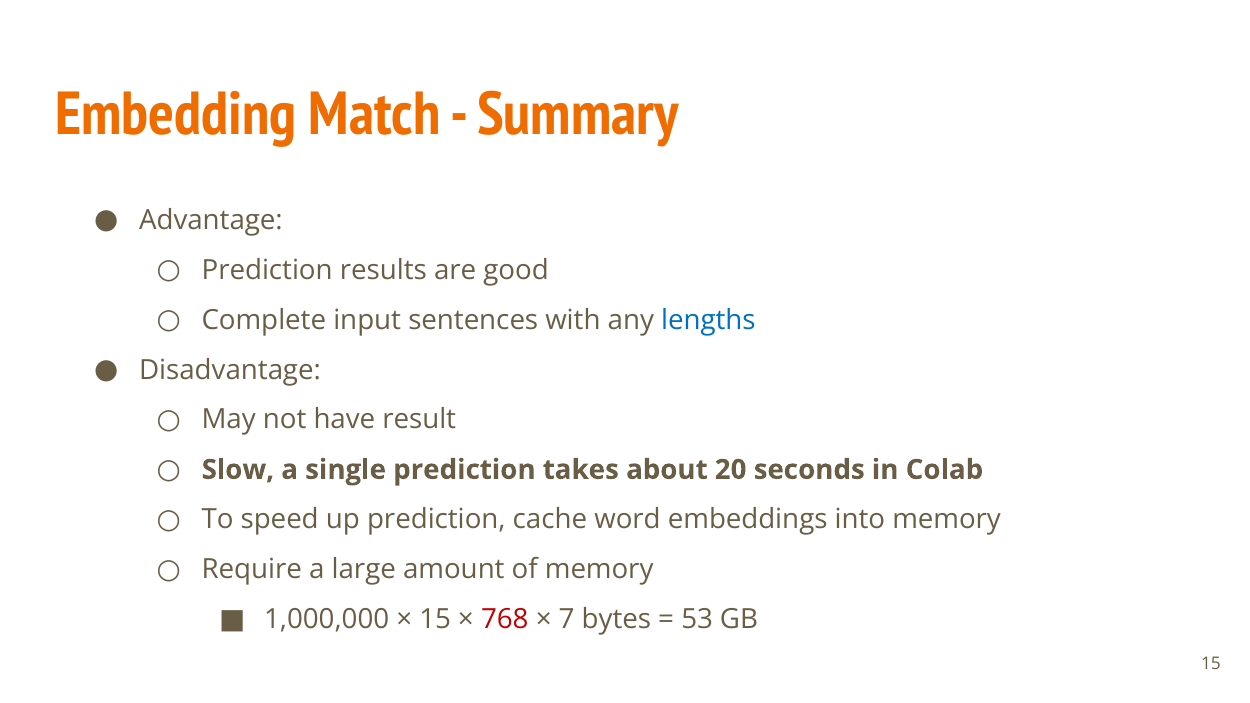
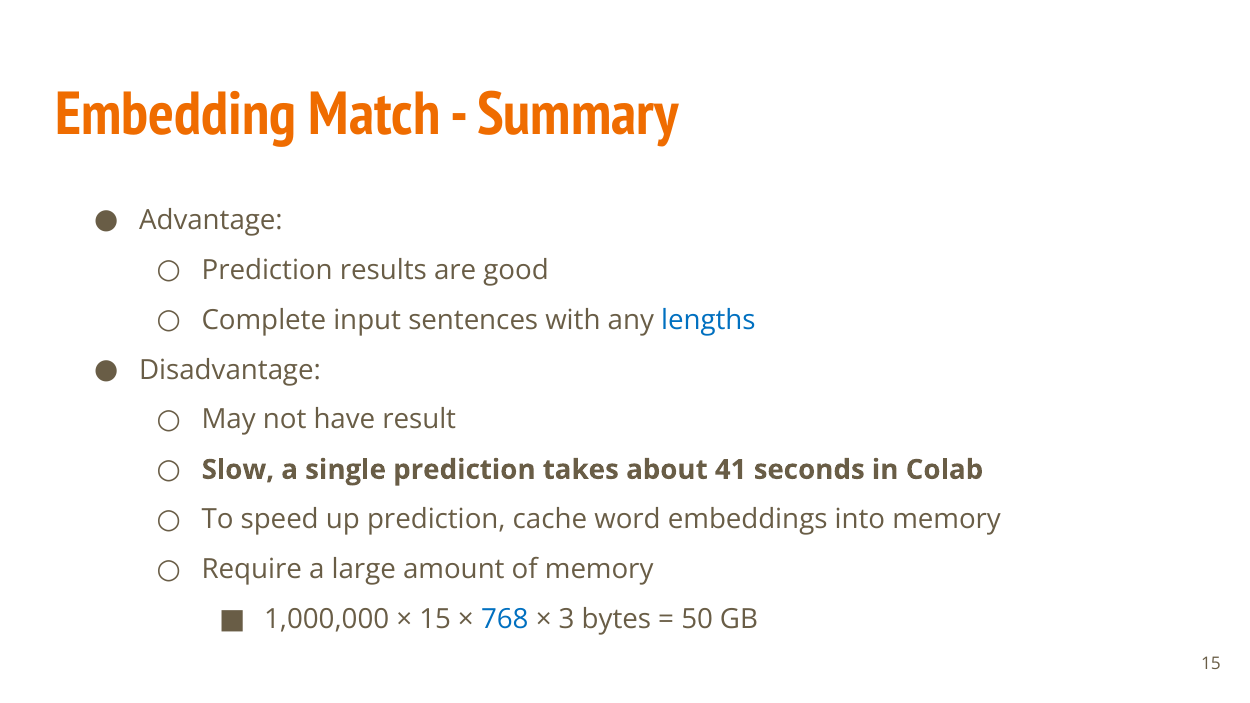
20: 20 -> 41 (731, 470)
768 colour: red -> blue (505, 619)
7: 7 -> 3 (567, 619)
53: 53 -> 50 (697, 619)
